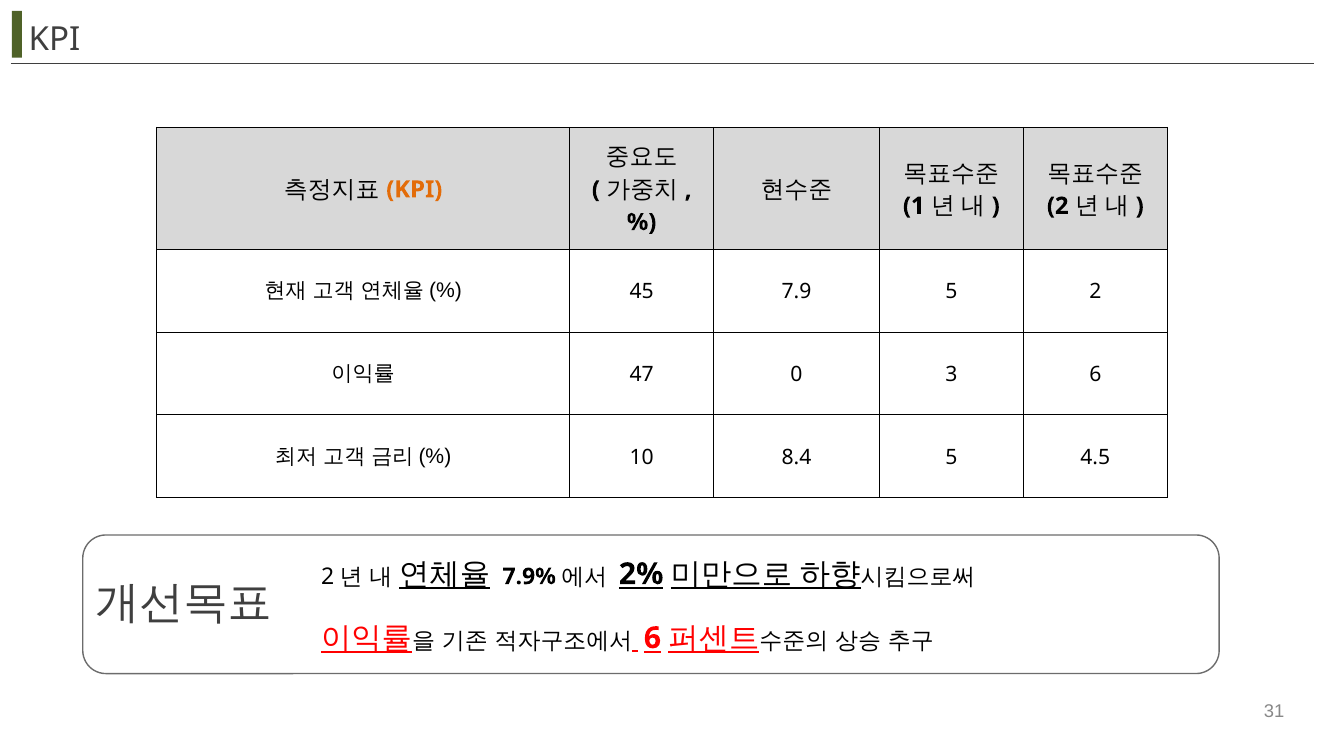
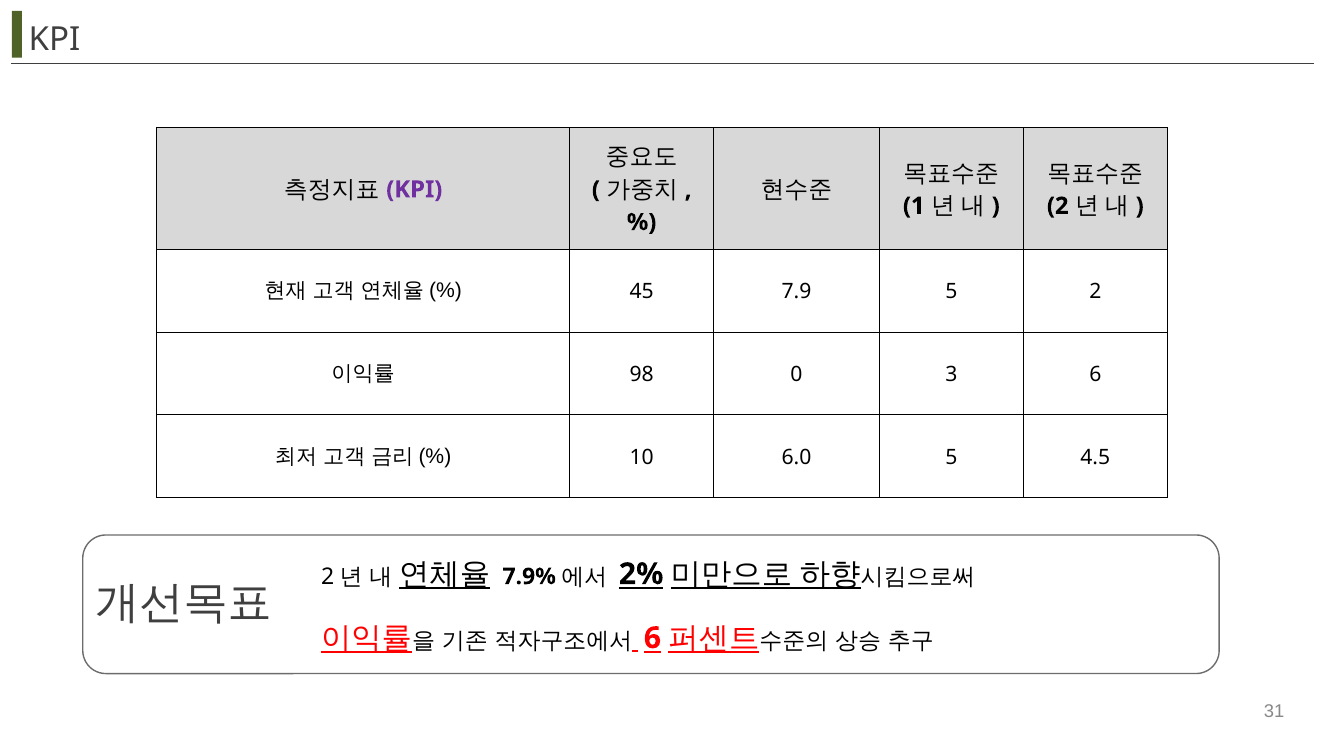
KPI colour: orange -> purple (414, 190)
47: 47 -> 98 (642, 374)
8.4: 8.4 -> 6.0 (796, 457)
